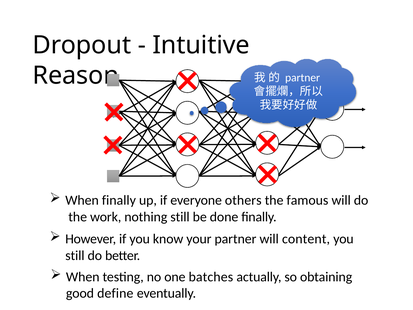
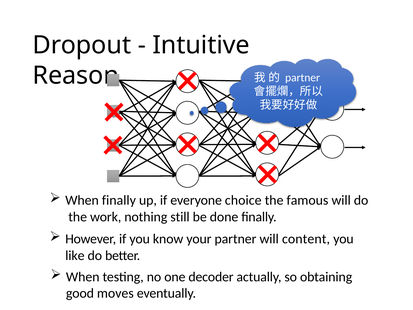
others: others -> choice (243, 200)
still: still -> like (75, 255)
batches: batches -> decoder (211, 277)
define: define -> moves (115, 293)
